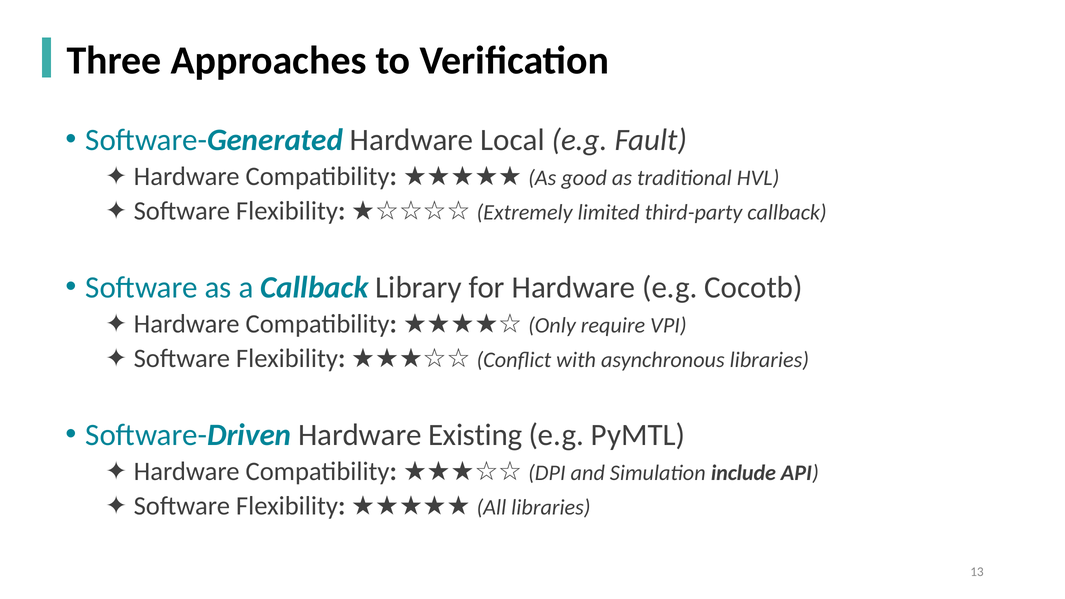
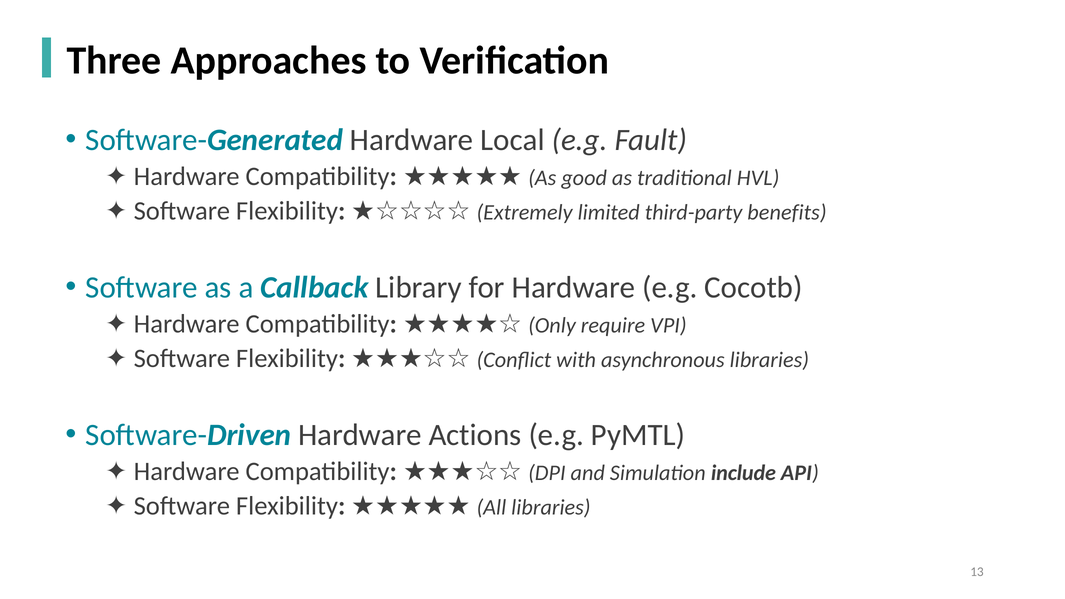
third-party callback: callback -> benefits (787, 212)
Existing: Existing -> Actions (475, 435)
